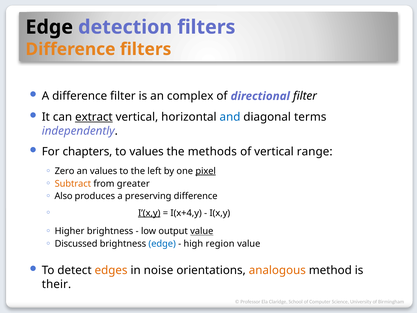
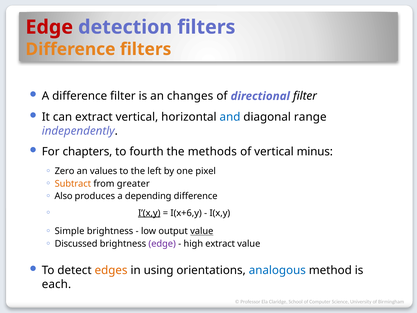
Edge colour: black -> red (49, 27)
complex: complex -> changes (190, 96)
extract underline: present -> none (94, 117)
terms: terms -> range (310, 117)
to values: values -> fourth (147, 152)
range: range -> minus (315, 152)
pixel underline: present -> none (206, 171)
preserving: preserving -> depending (148, 196)
I(x+4,y: I(x+4,y -> I(x+6,y (186, 213)
Higher: Higher -> Simple (70, 231)
edge colour: blue -> purple (162, 244)
high region: region -> extract (220, 244)
noise: noise -> using (159, 270)
analogous colour: orange -> blue (277, 270)
their: their -> each (56, 284)
